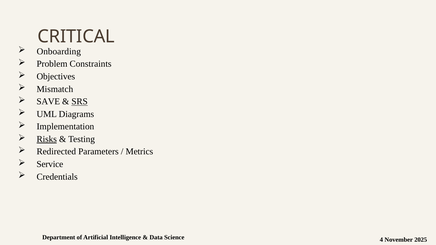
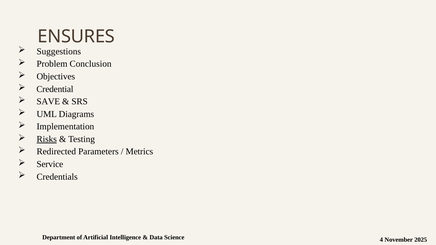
CRITICAL: CRITICAL -> ENSURES (76, 37)
Onboarding: Onboarding -> Suggestions (59, 52)
Constraints: Constraints -> Conclusion (91, 64)
Mismatch: Mismatch -> Credential (55, 89)
SRS underline: present -> none (80, 102)
